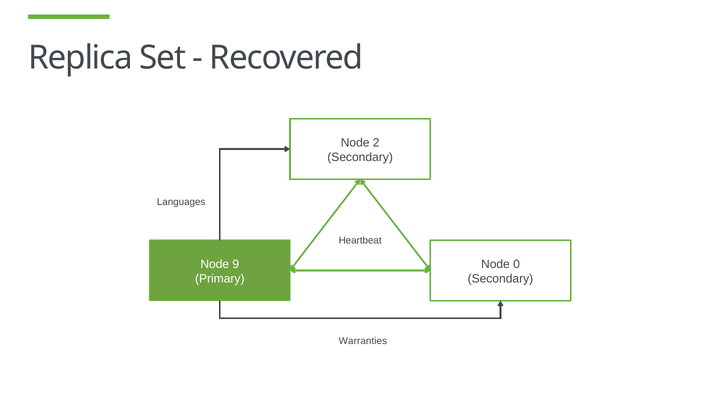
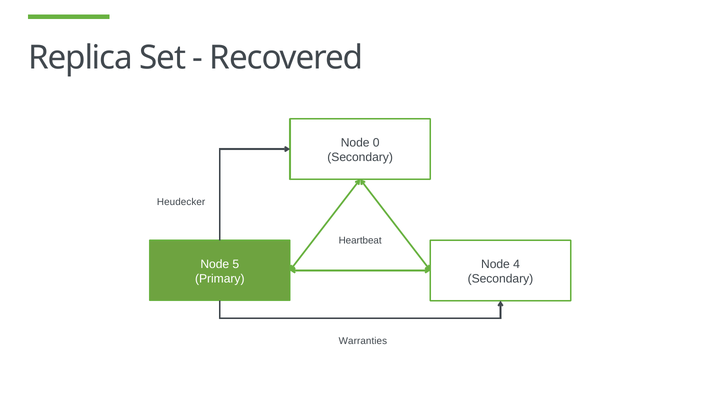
2: 2 -> 0 (376, 143)
Languages: Languages -> Heudecker (181, 202)
9: 9 -> 5 (236, 264)
0: 0 -> 4 (516, 264)
